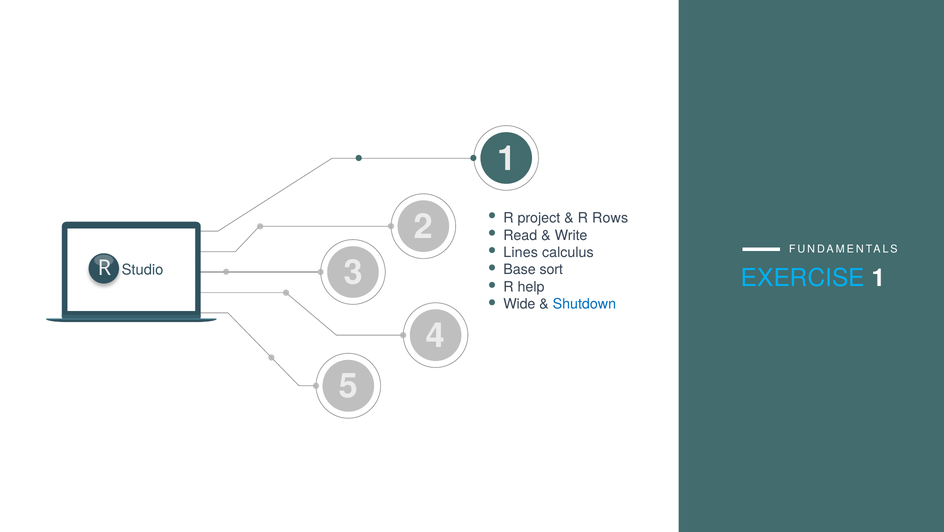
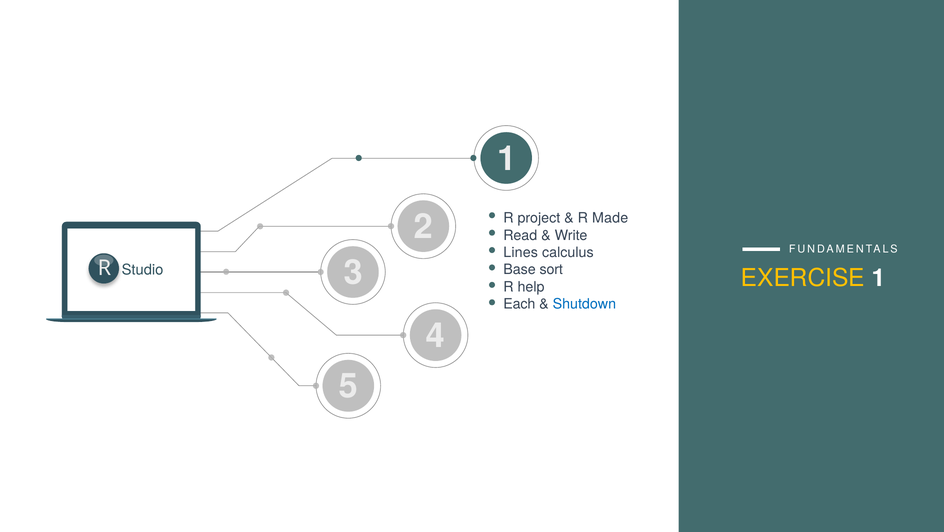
Rows: Rows -> Made (610, 218)
EXERCISE colour: light blue -> yellow (803, 278)
Wide: Wide -> Each (519, 304)
